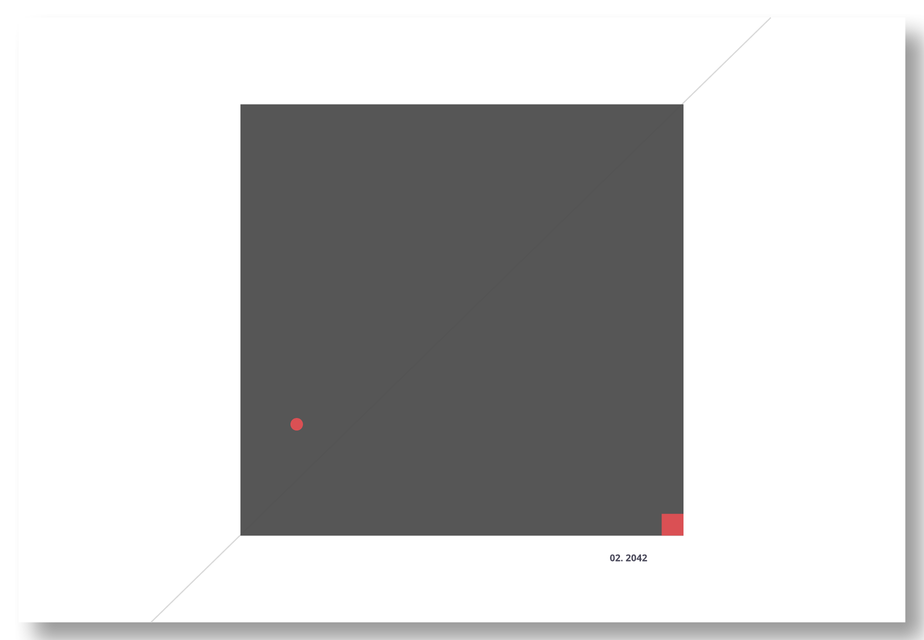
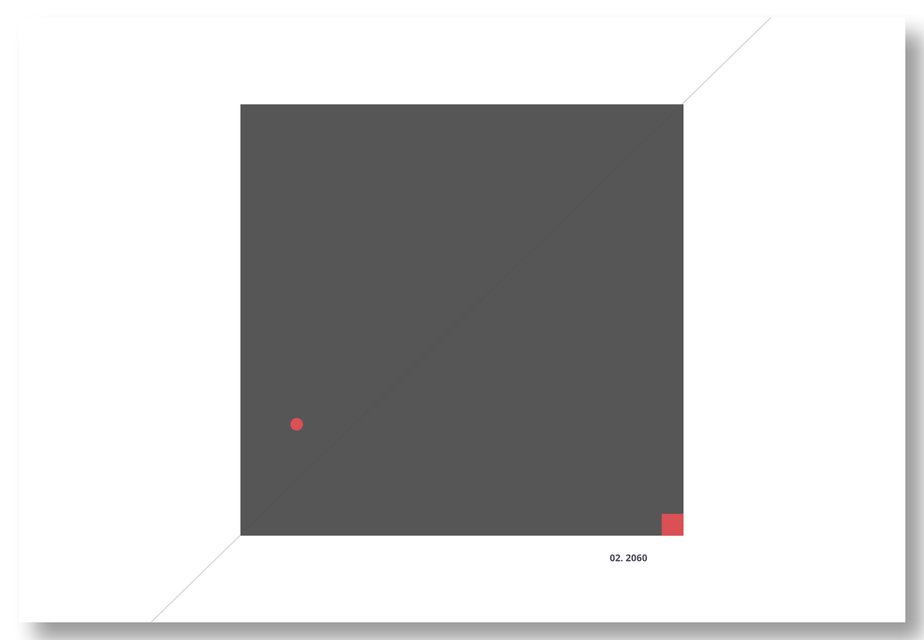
2042: 2042 -> 2060 (636, 558)
